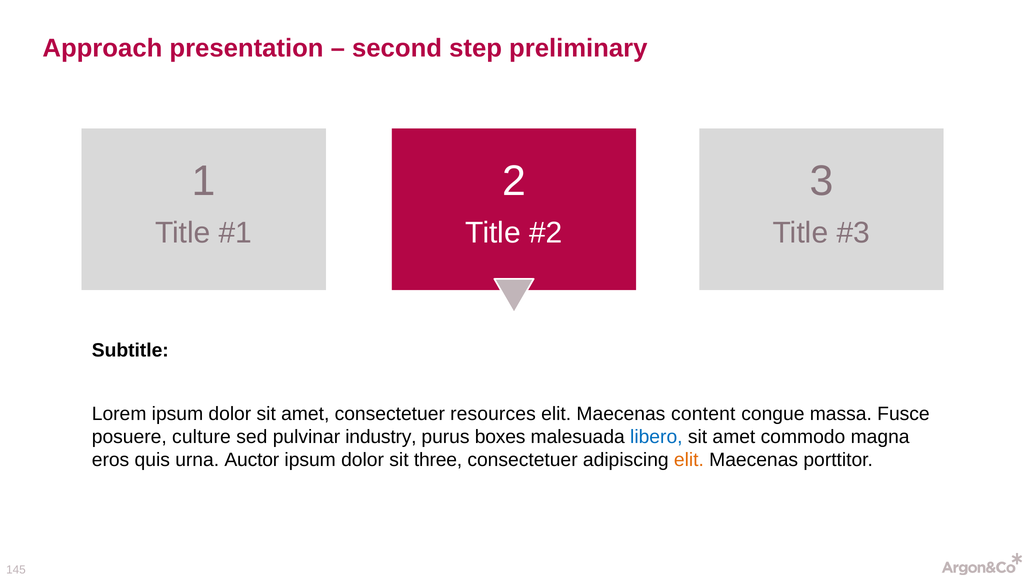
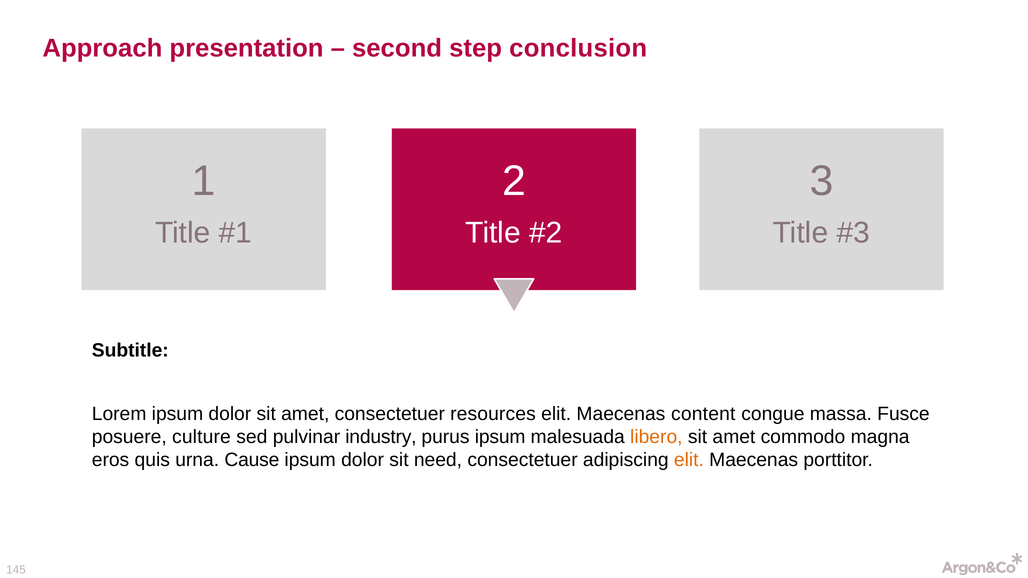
preliminary: preliminary -> conclusion (578, 48)
purus boxes: boxes -> ipsum (500, 437)
libero colour: blue -> orange (656, 437)
Auctor: Auctor -> Cause (252, 460)
three: three -> need (438, 460)
